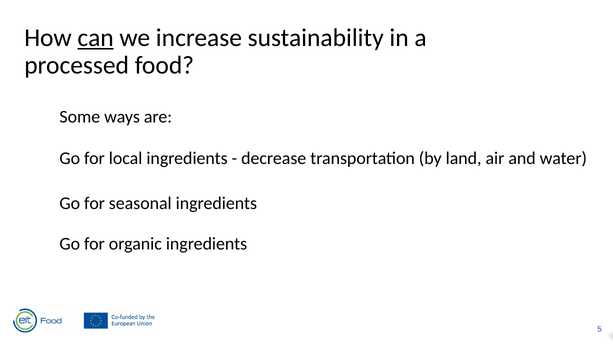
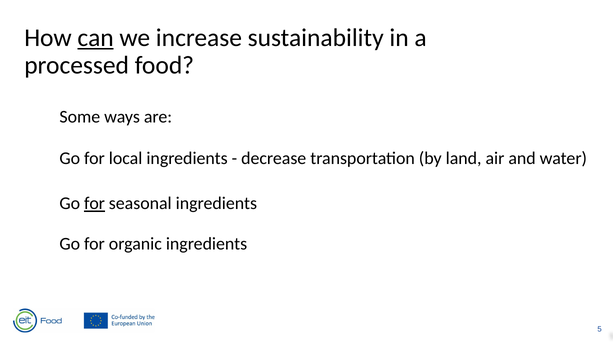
for underline: none -> present (95, 203)
